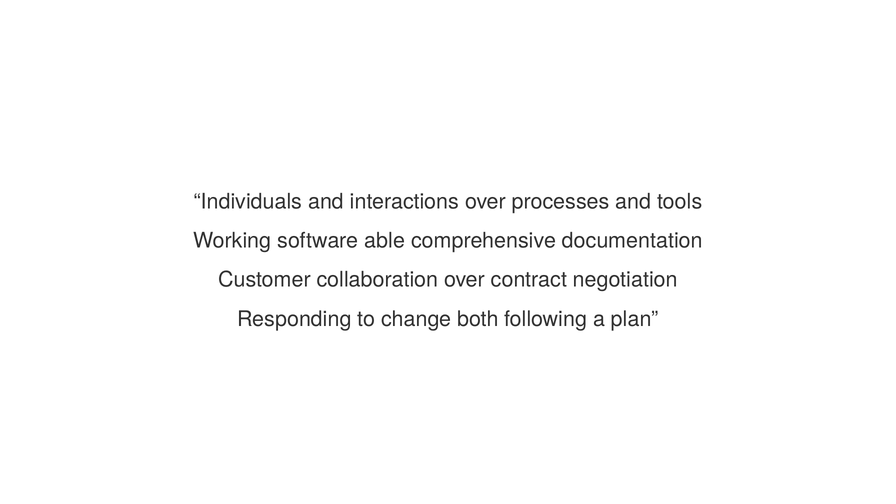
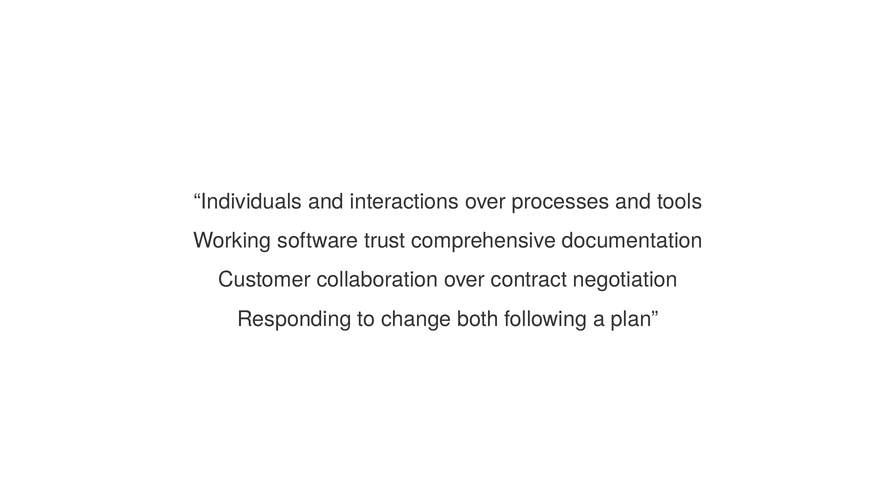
able: able -> trust (385, 241)
